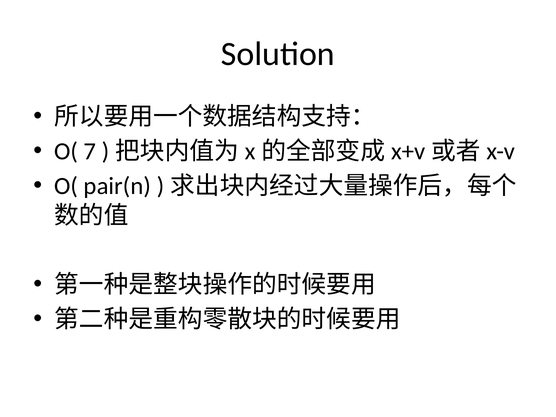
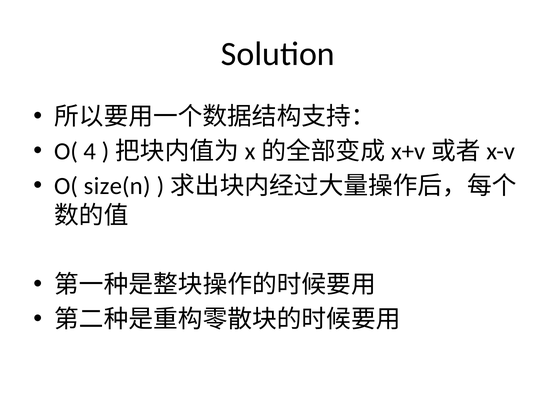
7: 7 -> 4 (90, 151)
pair(n: pair(n -> size(n (117, 186)
